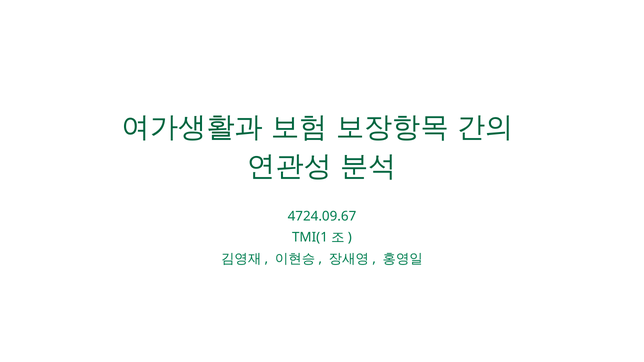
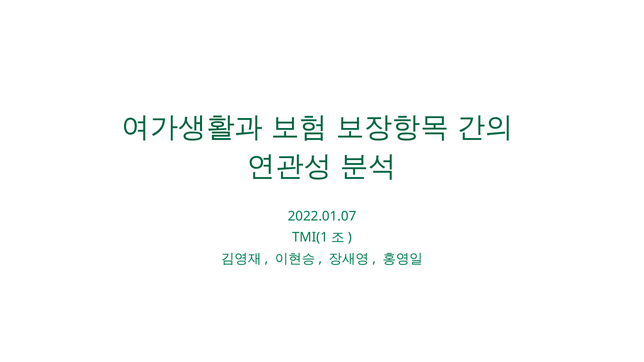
4724.09.67: 4724.09.67 -> 2022.01.07 (322, 216)
